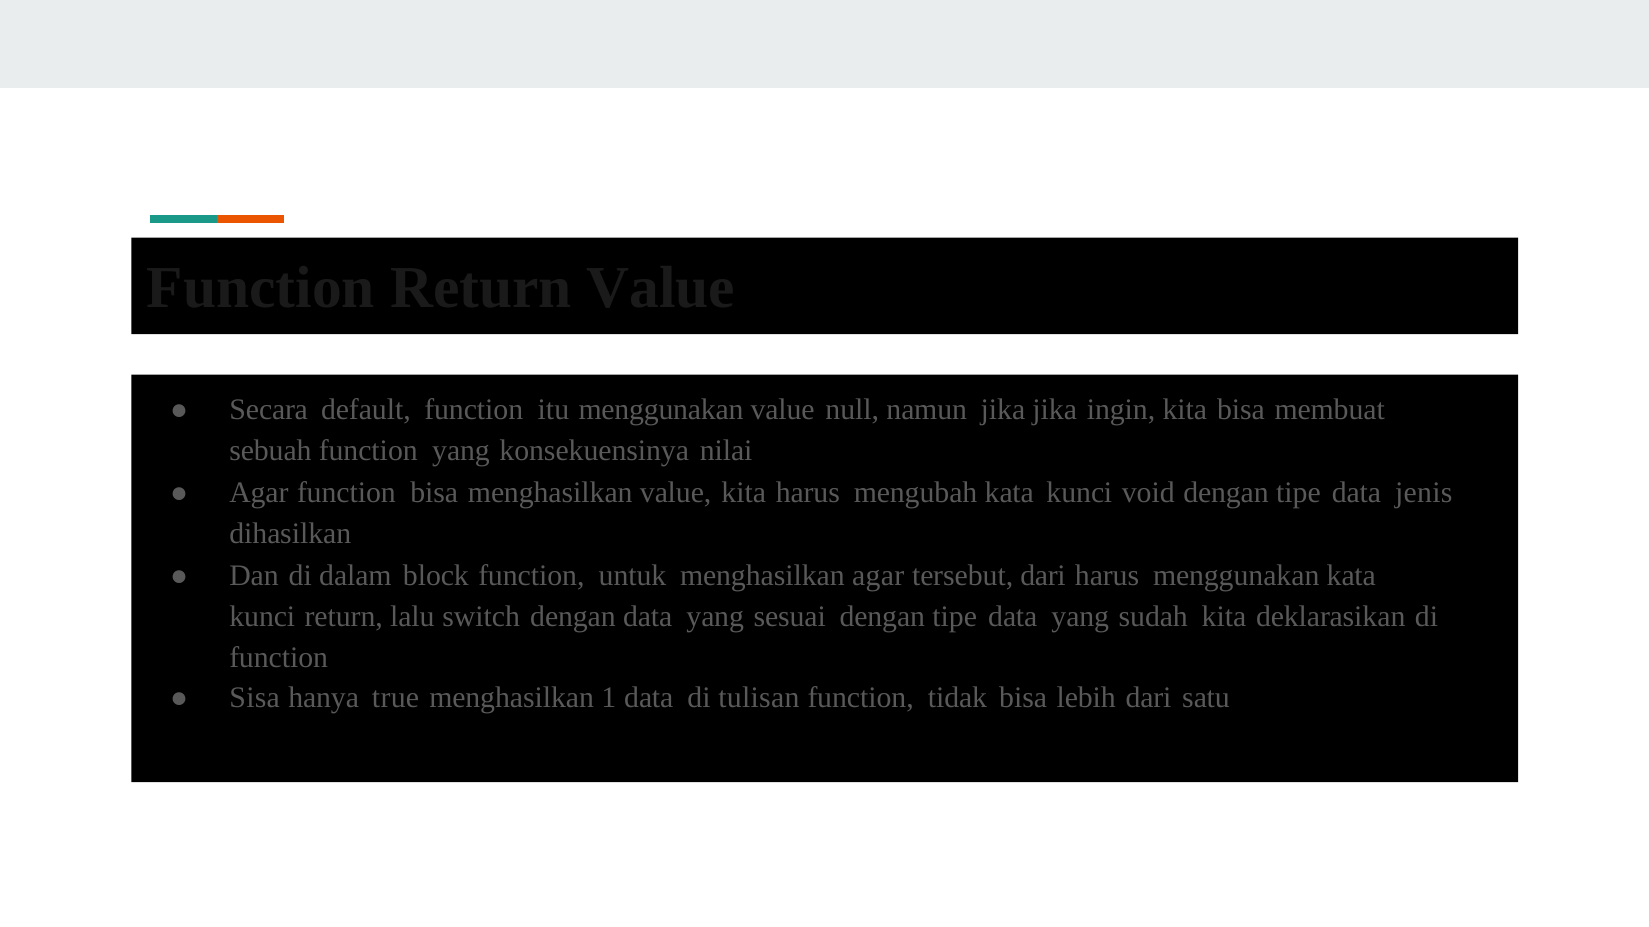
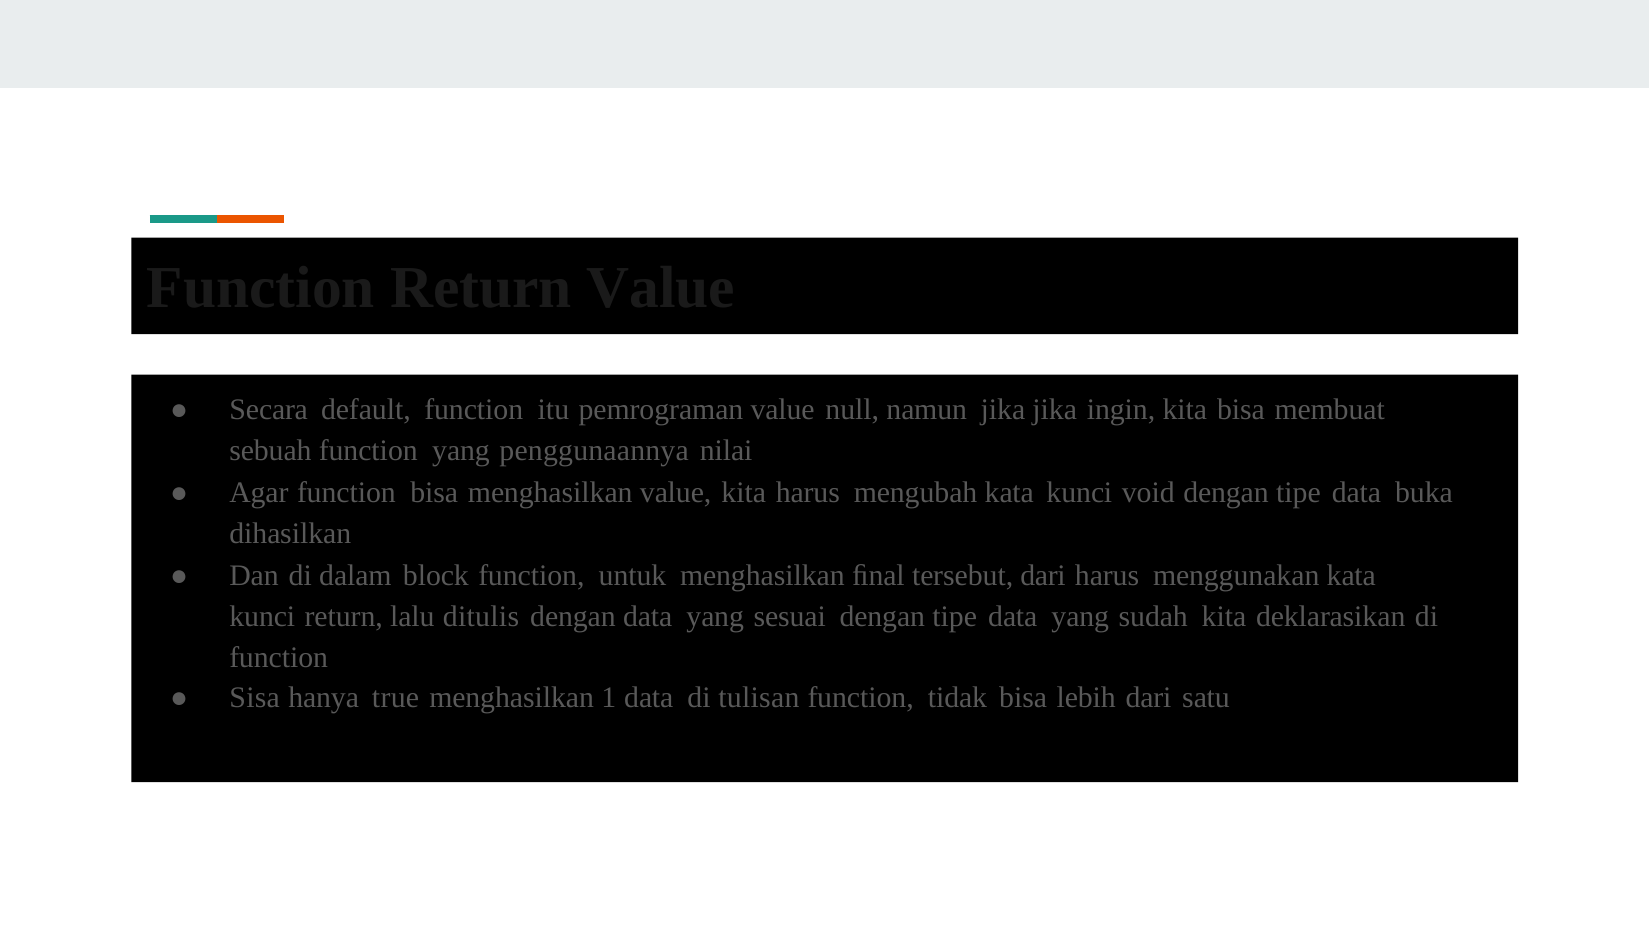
itu menggunakan: menggunakan -> pemrograman (661, 410)
konsekuensinya: konsekuensinya -> penggunaannya (594, 451)
jenis: jenis -> buka (1424, 493)
menghasilkan agar: agar -> ﬁnal (878, 576)
switch: switch -> ditulis (481, 617)
